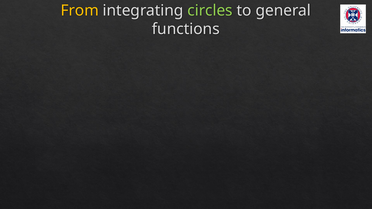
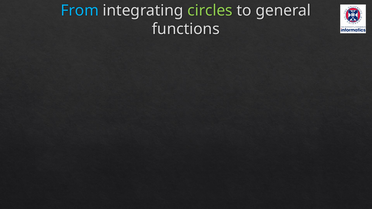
From colour: yellow -> light blue (80, 10)
